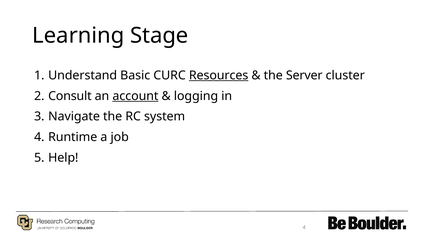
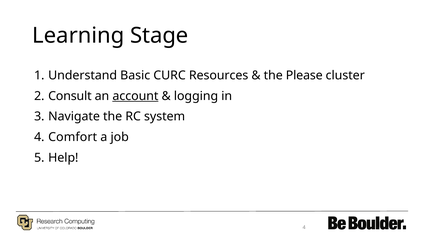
Resources underline: present -> none (219, 76)
Server: Server -> Please (304, 76)
Runtime: Runtime -> Comfort (73, 137)
